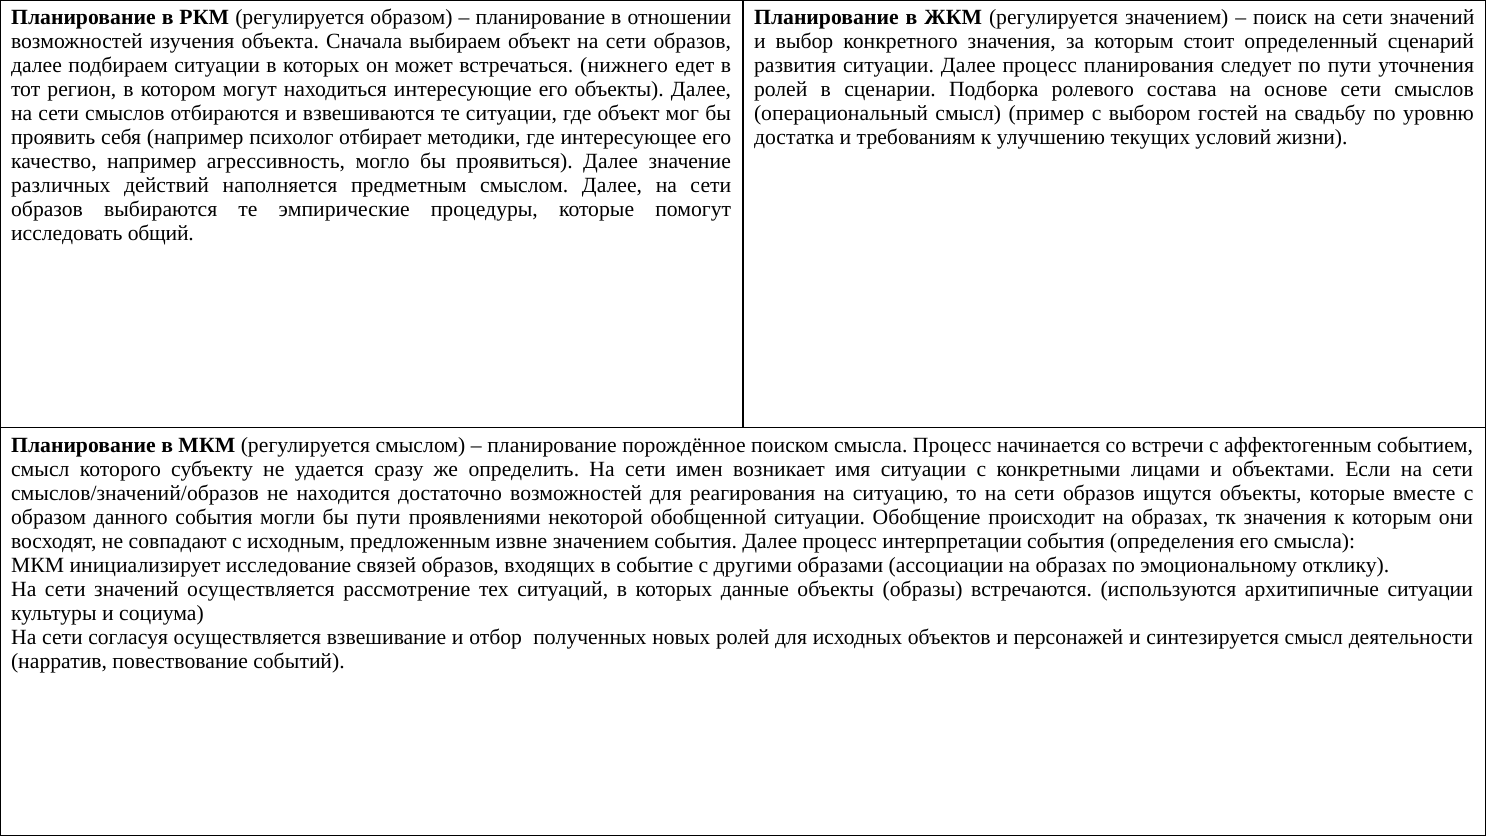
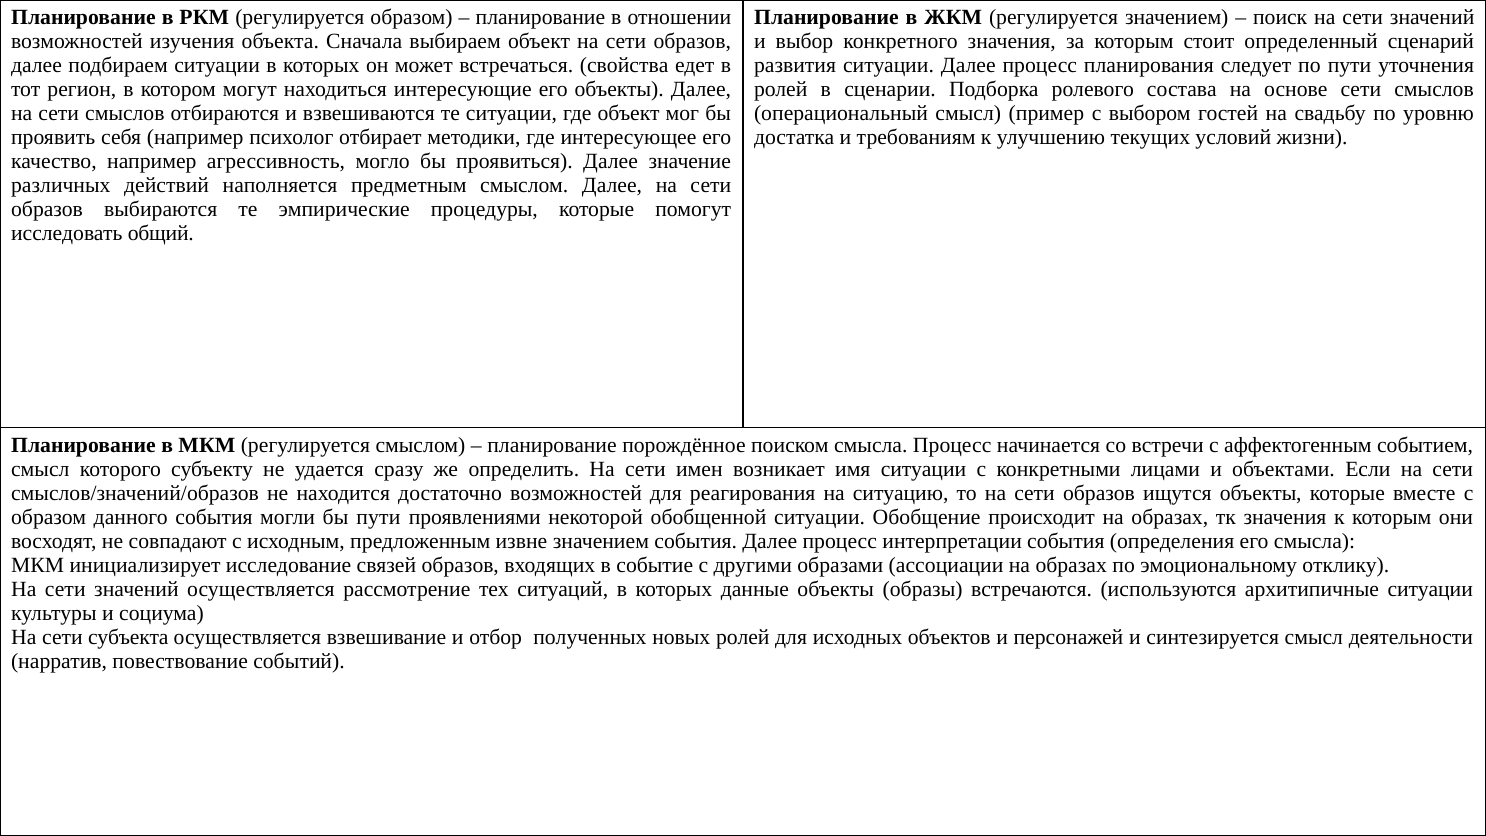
нижнего: нижнего -> свойства (624, 66)
согласуя: согласуя -> субъекта (128, 637)
